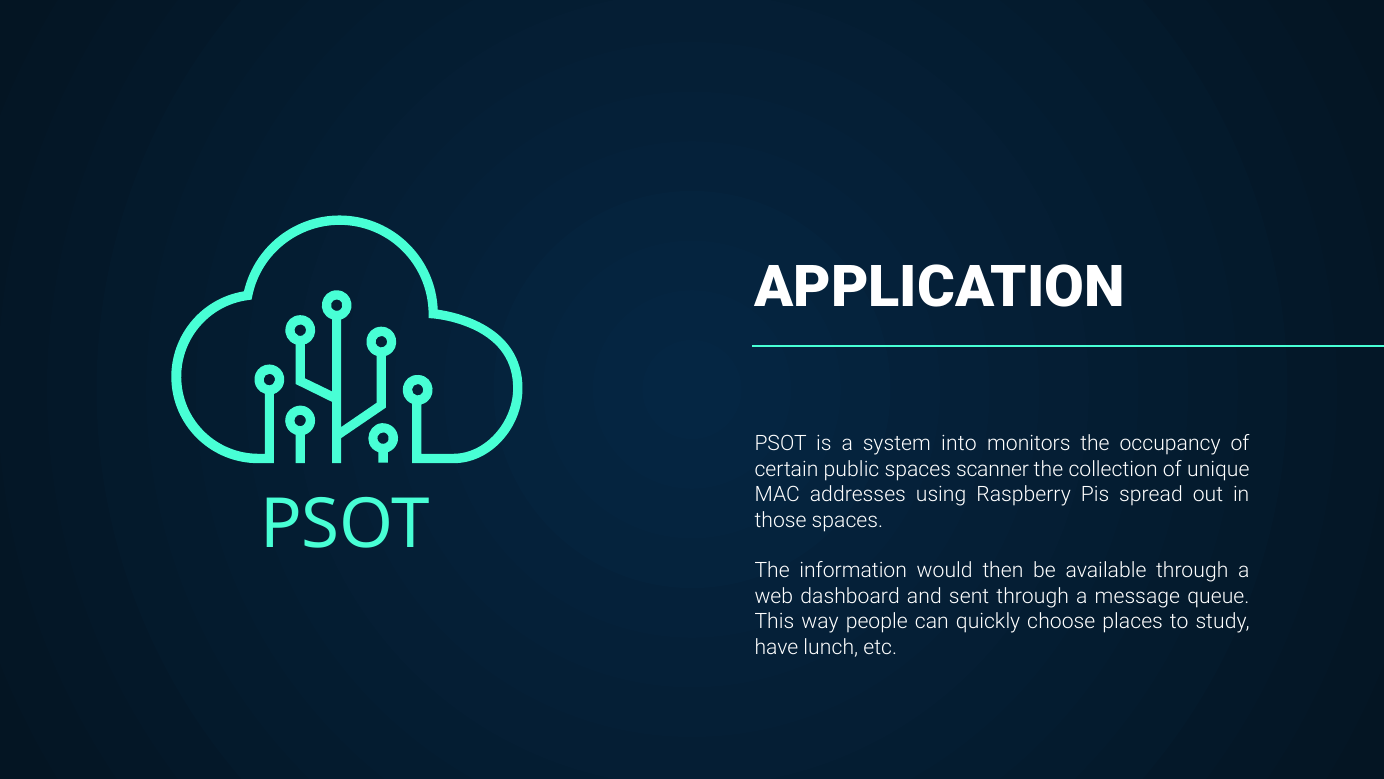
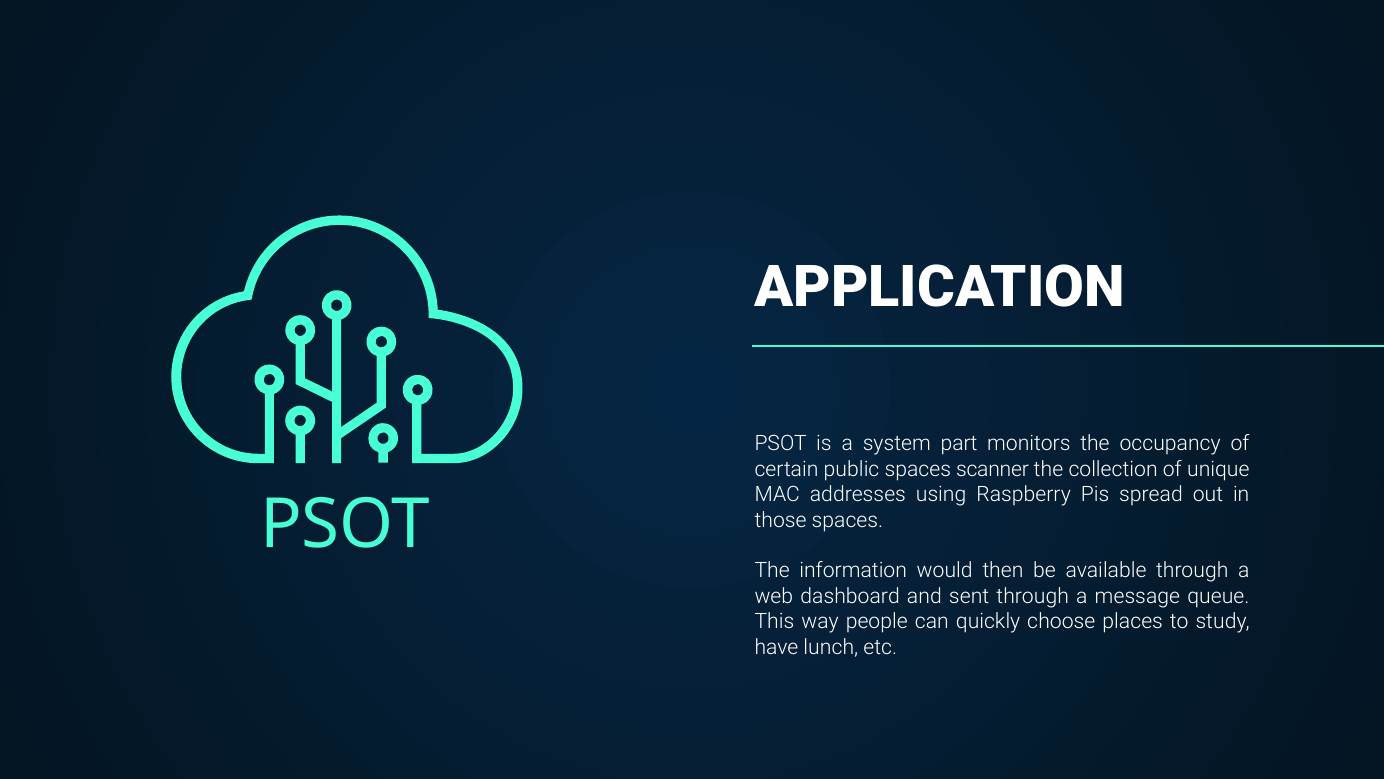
into: into -> part (959, 444)
